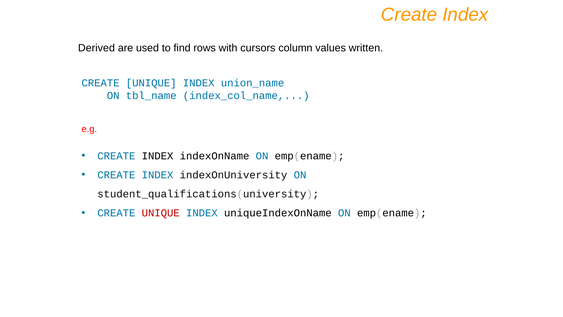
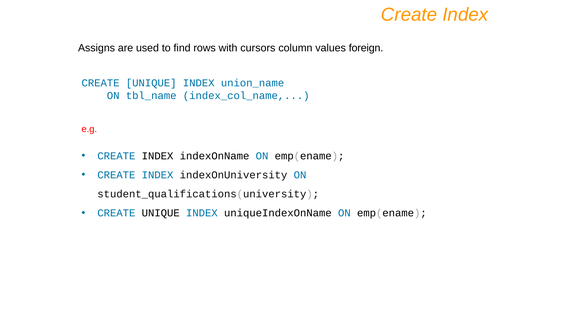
Derived: Derived -> Assigns (97, 48)
written: written -> foreign (366, 48)
UNIQUE colour: red -> black (161, 213)
